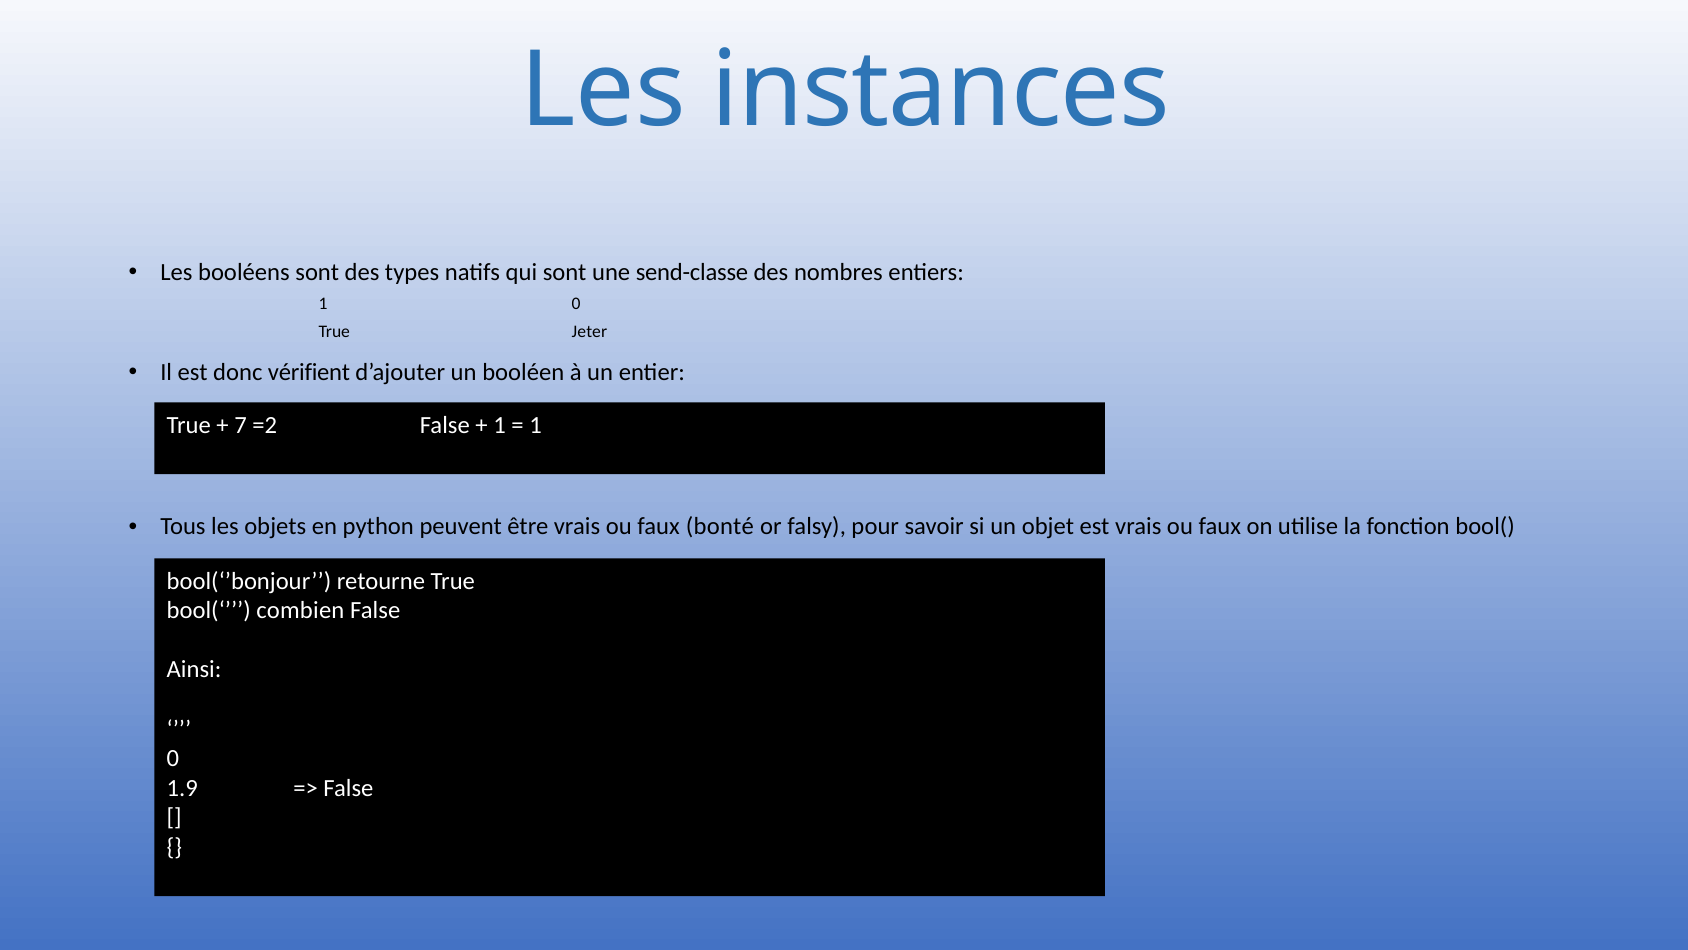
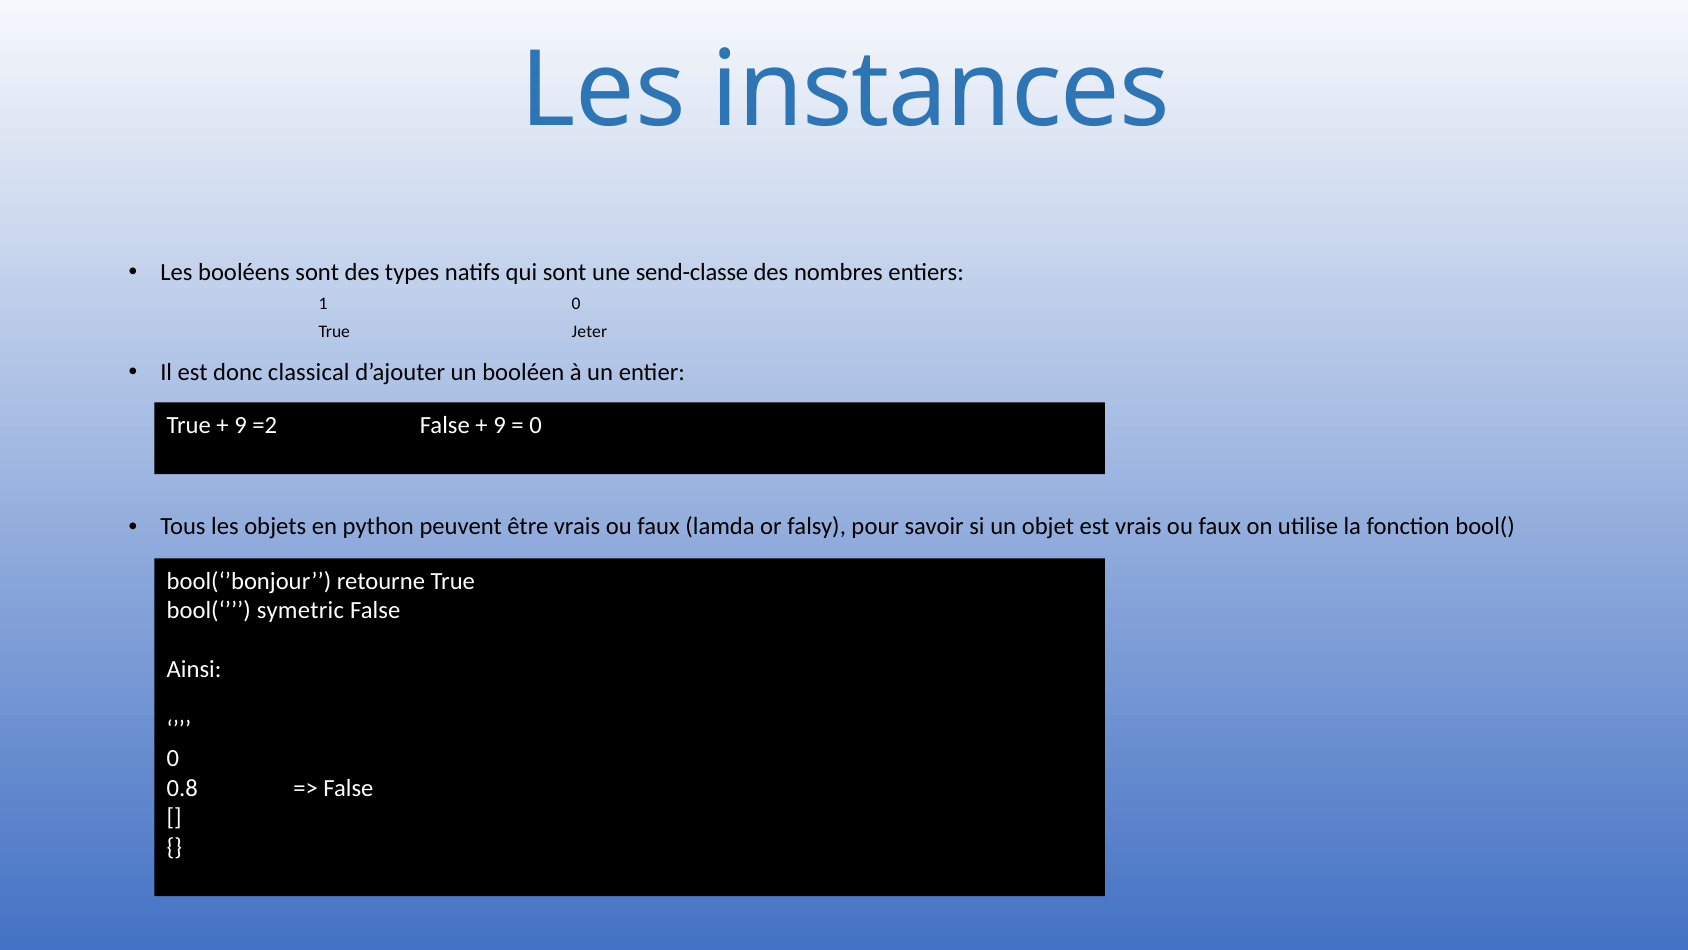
vérifient: vérifient -> classical (309, 372)
7: 7 -> 9 (241, 425)
1: 1 -> 9 (499, 425)
1: 1 -> 0 (536, 425)
bonté: bonté -> lamda (720, 527)
combien: combien -> symetric (300, 610)
1.9: 1.9 -> 0.8 (182, 788)
